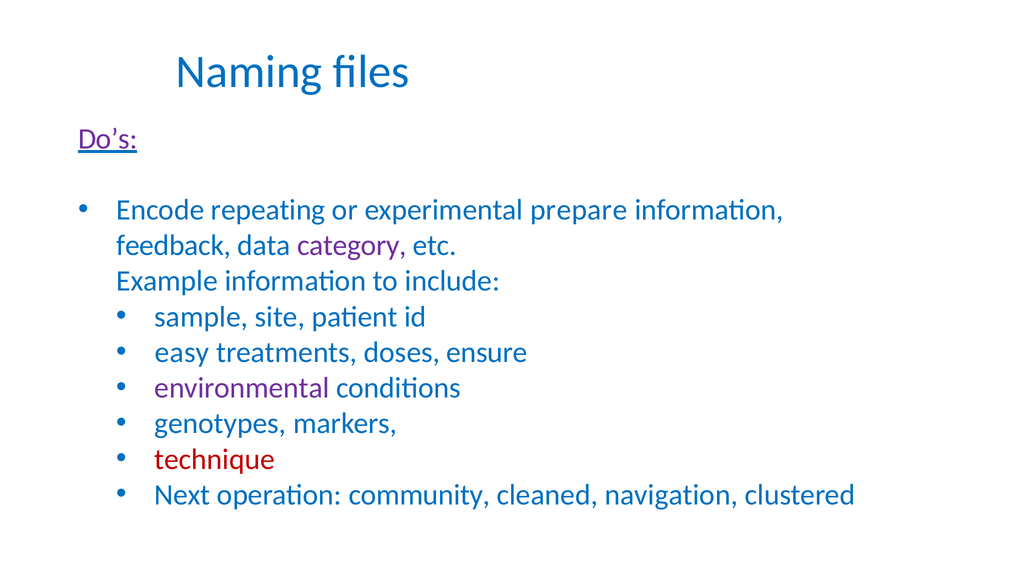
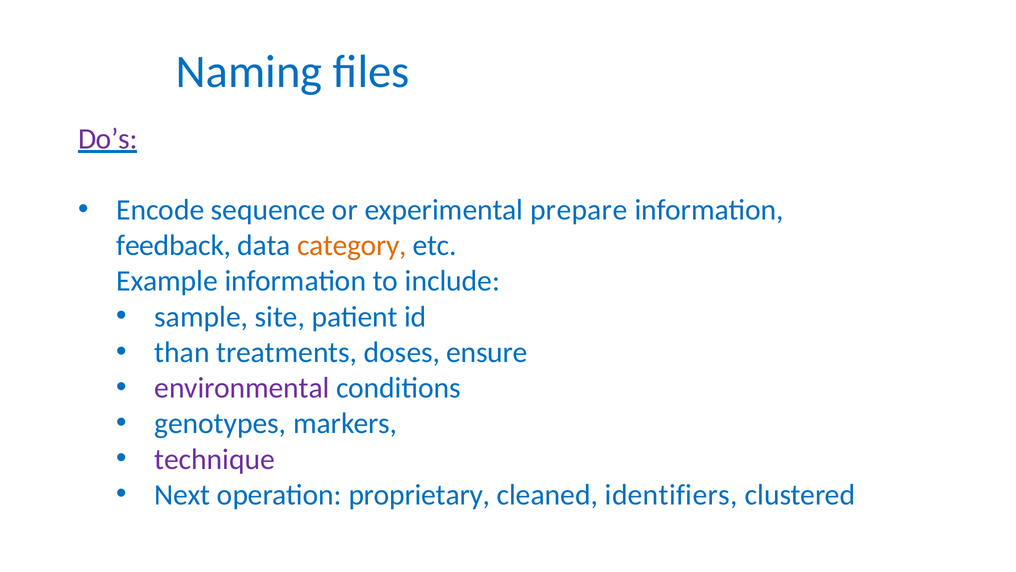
repeating: repeating -> sequence (268, 210)
category colour: purple -> orange (352, 245)
easy: easy -> than (182, 352)
technique colour: red -> purple (215, 459)
community: community -> proprietary (419, 494)
navigation: navigation -> identifiers (671, 494)
